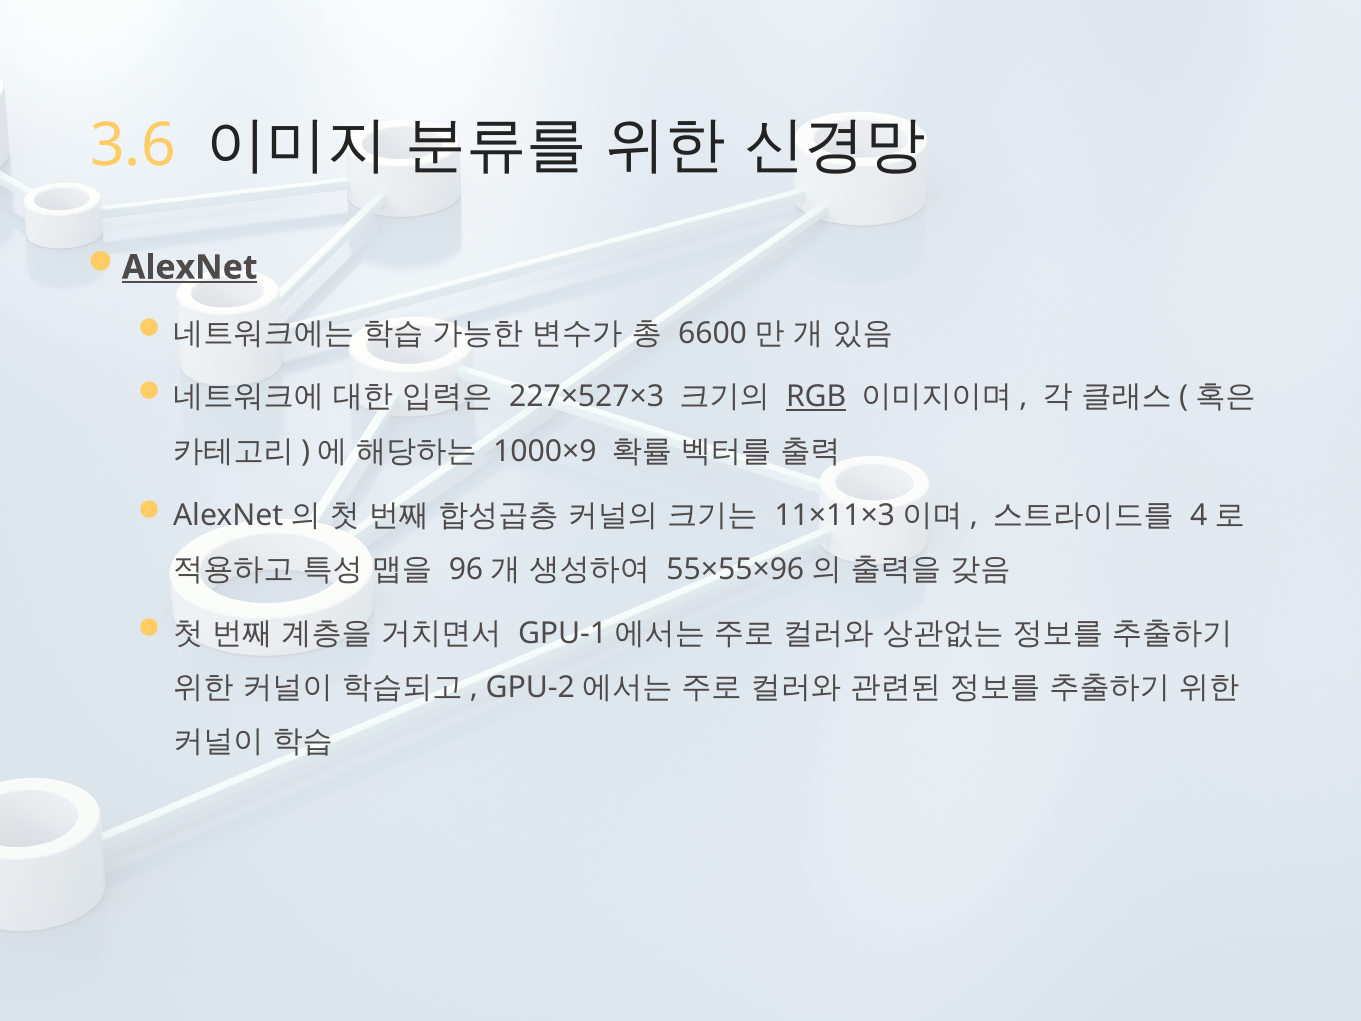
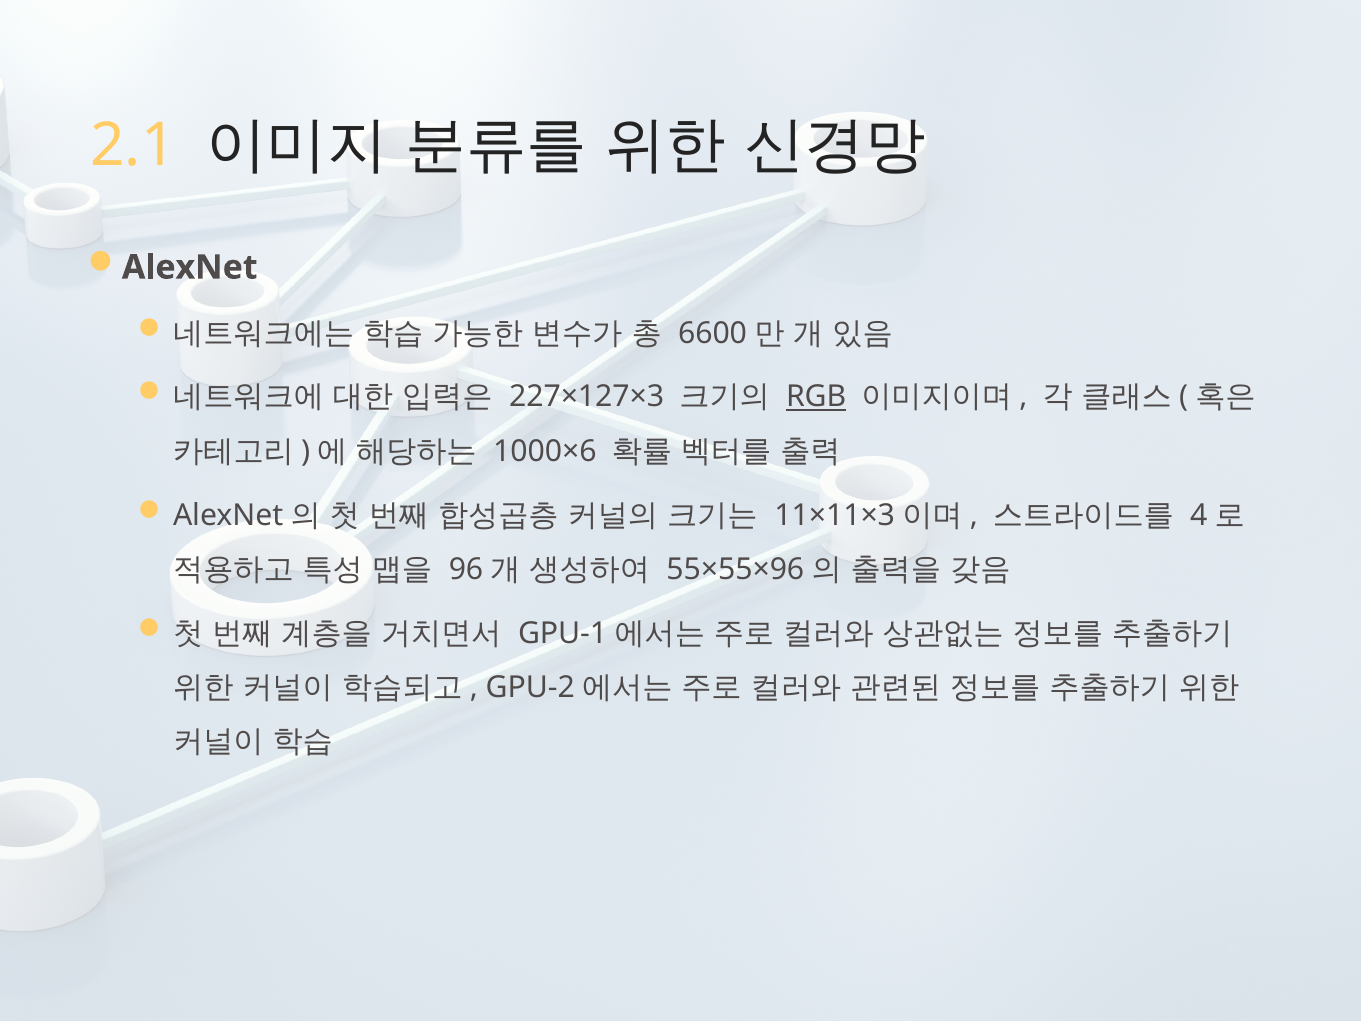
3.6: 3.6 -> 2.1 (133, 146)
AlexNet underline: present -> none (190, 267)
227×527×3: 227×527×3 -> 227×127×3 (587, 397)
1000×9: 1000×9 -> 1000×6 (545, 451)
